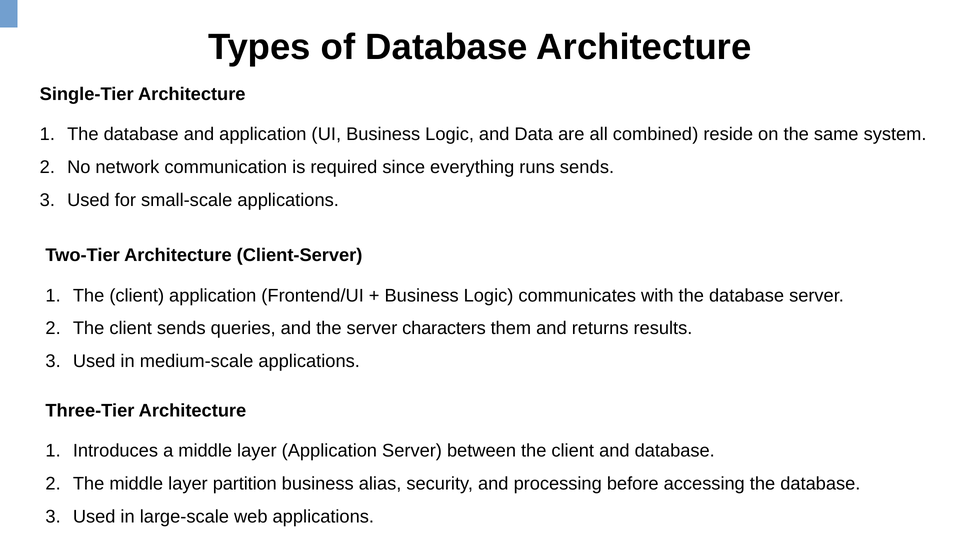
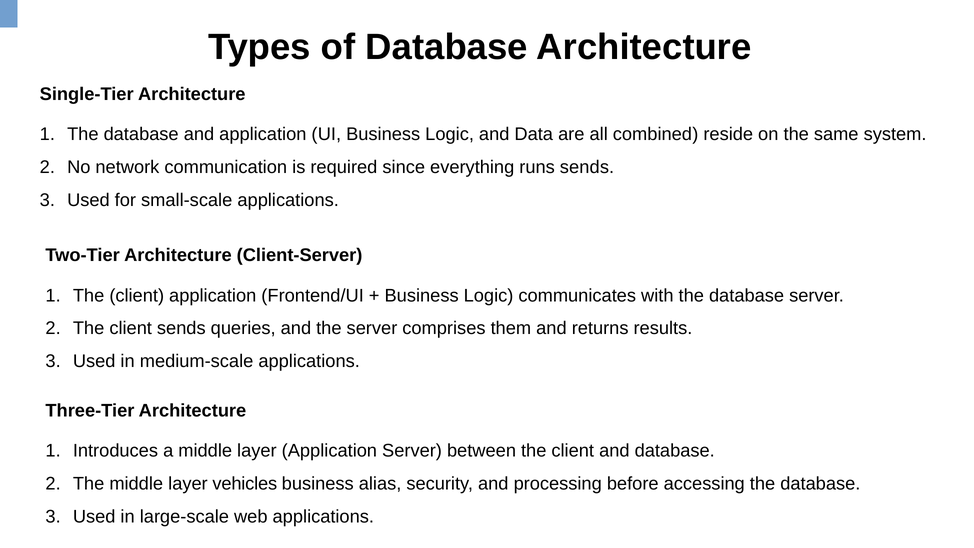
characters: characters -> comprises (444, 328)
partition: partition -> vehicles (245, 484)
